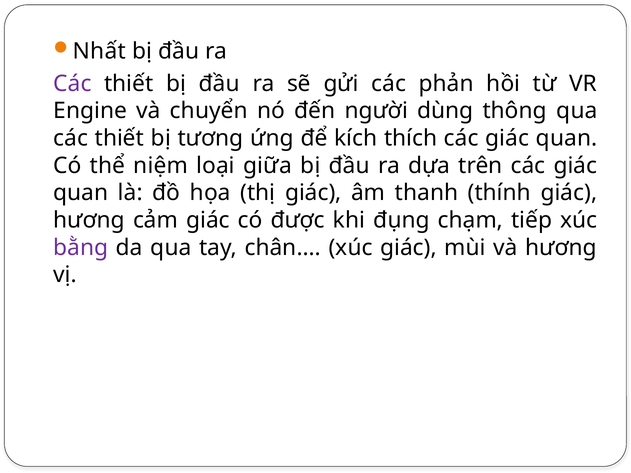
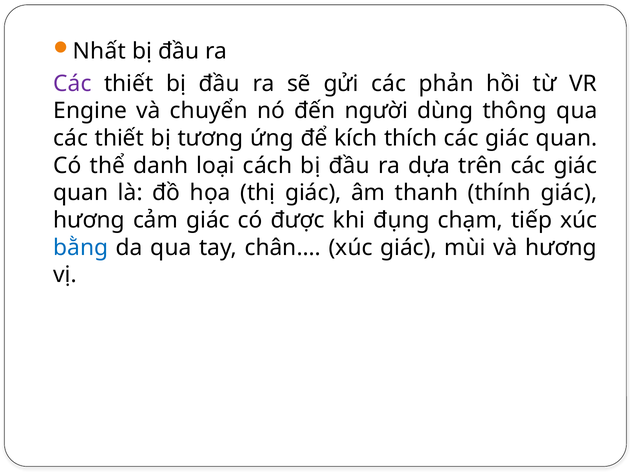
niệm: niệm -> danh (161, 166)
giữa: giữa -> cách (268, 166)
bằng colour: purple -> blue (81, 248)
